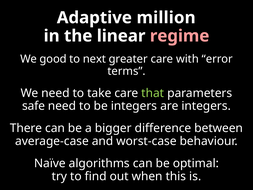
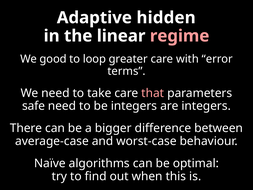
million: million -> hidden (166, 18)
next: next -> loop (94, 59)
that colour: light green -> pink (153, 93)
